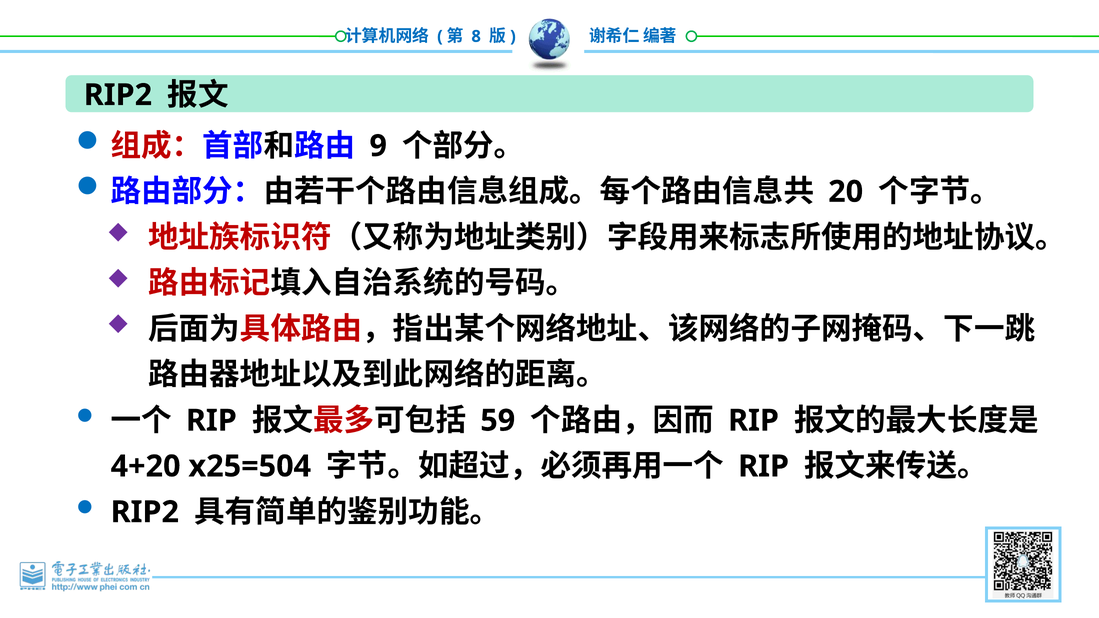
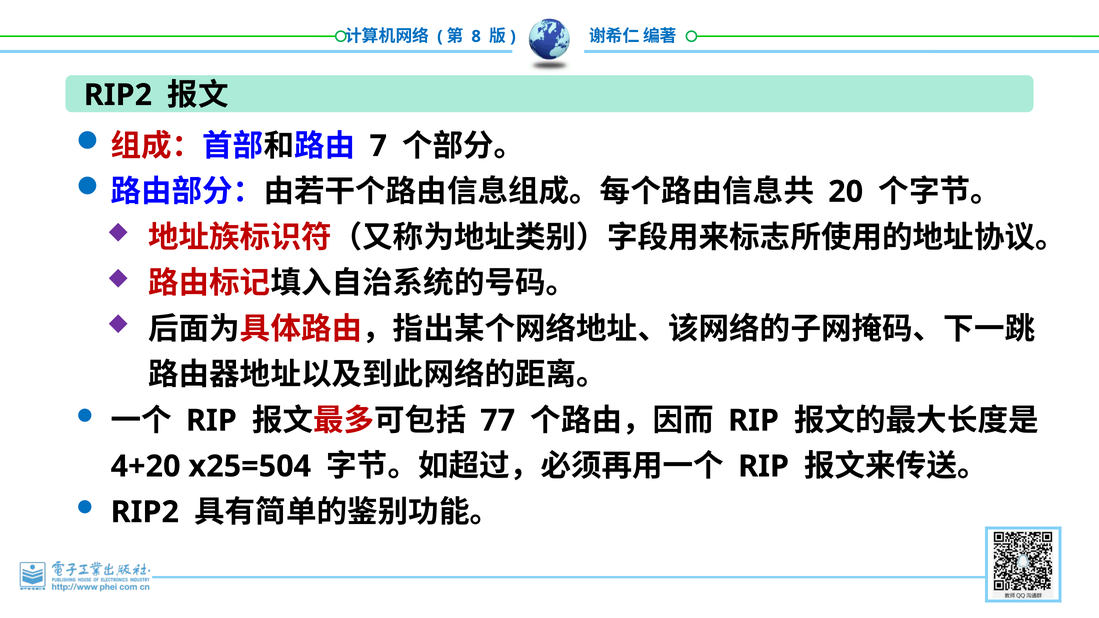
9: 9 -> 7 (378, 146)
59: 59 -> 77 (498, 421)
